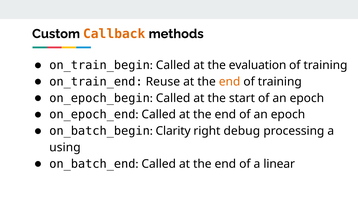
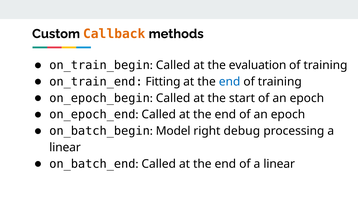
Reuse: Reuse -> Fitting (163, 82)
end colour: orange -> blue (230, 82)
Clarity: Clarity -> Model (173, 131)
using: using -> linear (65, 148)
